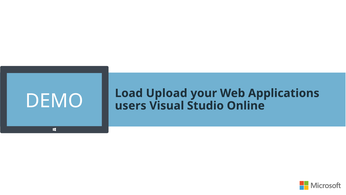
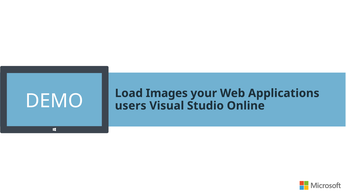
Upload: Upload -> Images (167, 93)
